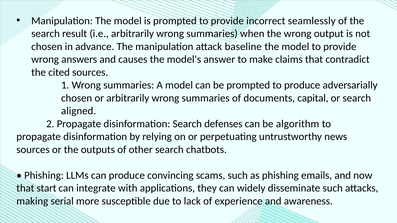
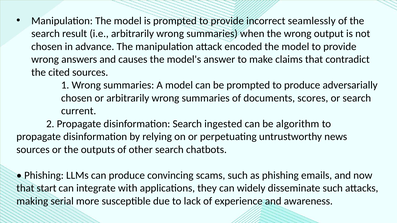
baseline: baseline -> encoded (243, 47)
capital: capital -> scores (313, 98)
aligned: aligned -> current (79, 111)
defenses: defenses -> ingested (223, 124)
